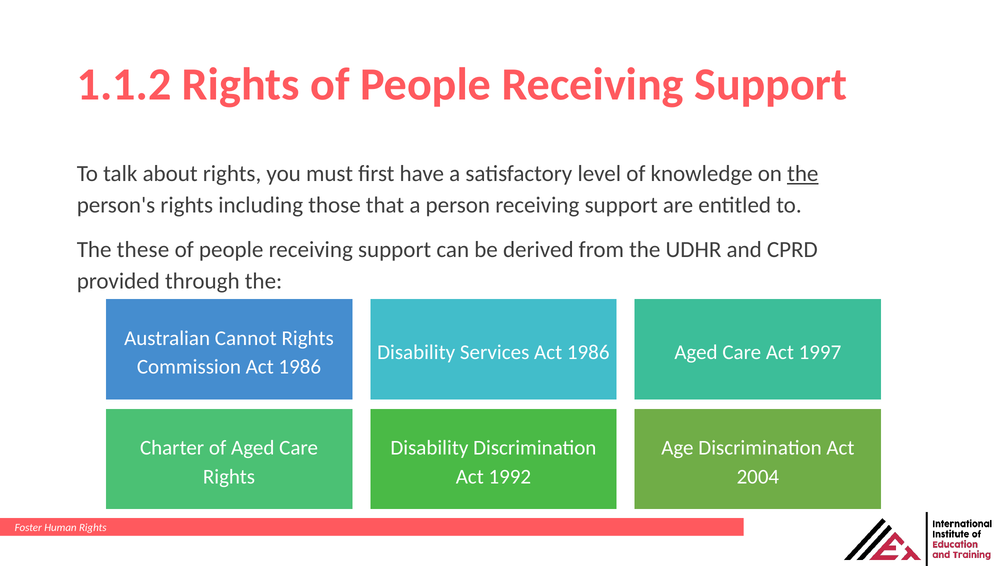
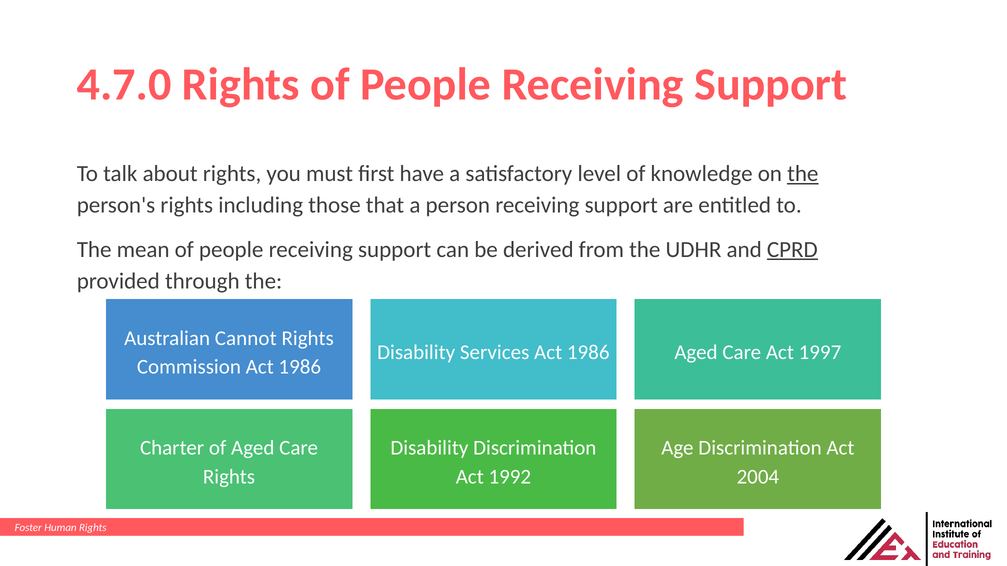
1.1.2: 1.1.2 -> 4.7.0 (124, 85)
these: these -> mean (143, 250)
CPRD underline: none -> present (792, 250)
